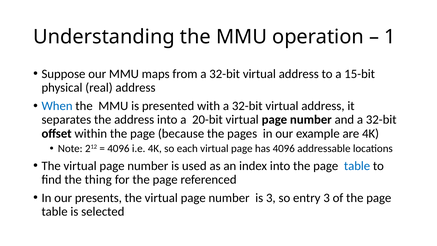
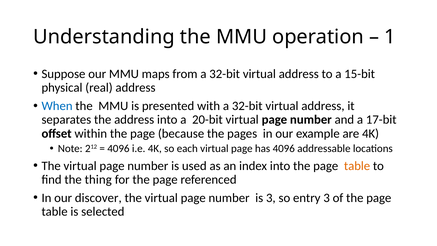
and a 32-bit: 32-bit -> 17-bit (381, 120)
table colour: blue -> orange (357, 166)
presents: presents -> discover (98, 198)
